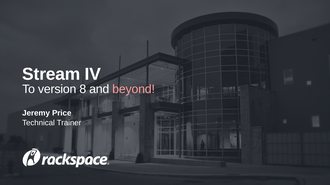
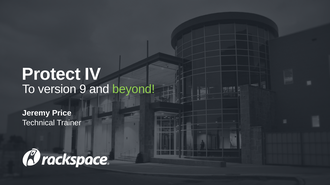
Stream: Stream -> Protect (51, 74)
8: 8 -> 9 (83, 90)
beyond colour: pink -> light green (134, 90)
